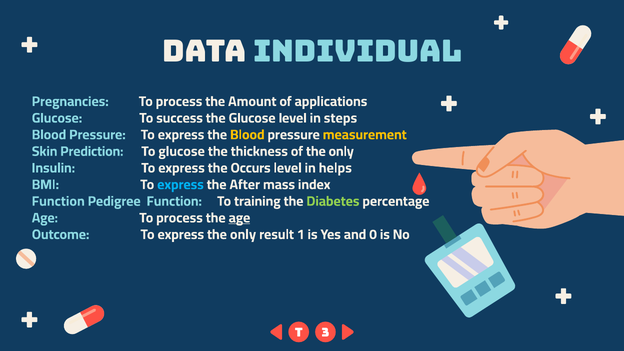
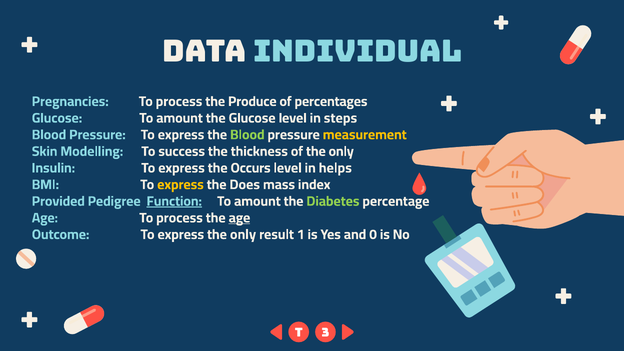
Amount: Amount -> Produce (252, 101)
applications: applications -> percentages (331, 101)
Glucose To success: success -> amount (180, 118)
Blood colour: yellow -> light green (247, 135)
Prediction: Prediction -> Modelling (92, 151)
To glucose: glucose -> success (182, 151)
express colour: light blue -> yellow (180, 185)
After: After -> Does (245, 185)
Function: Function -> Provided (58, 201)
Function underline: none -> present (174, 201)
training: training -> amount (257, 201)
